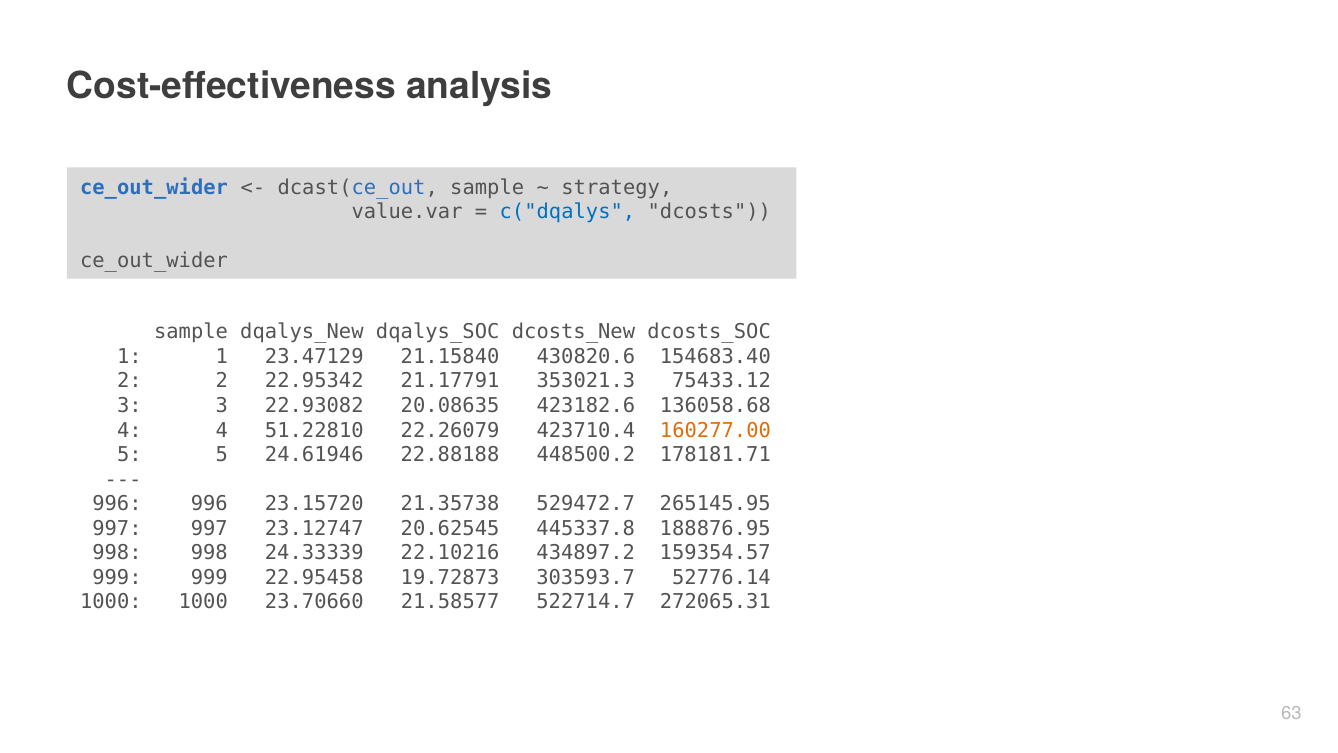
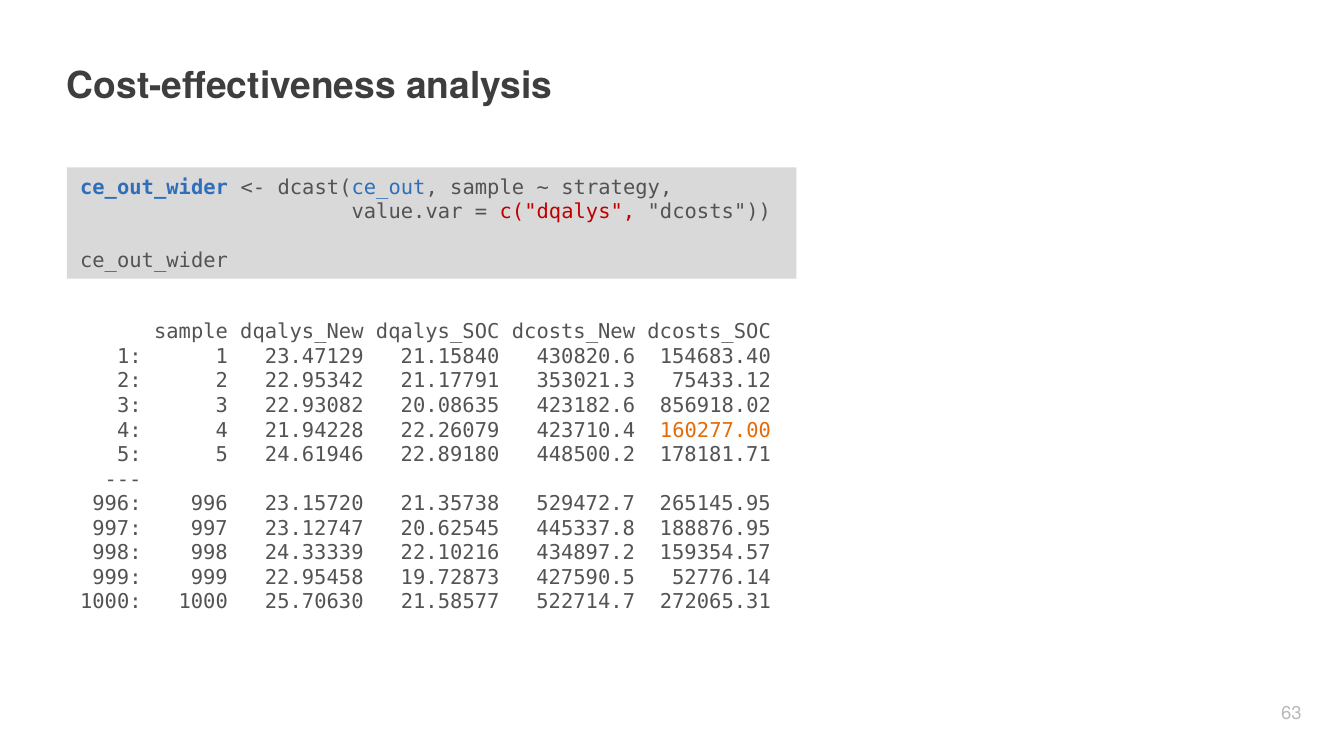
c("dqalys colour: blue -> red (567, 212)
136058.68: 136058.68 -> 856918.02 (715, 406)
51.22810: 51.22810 -> 21.94228 (314, 430)
22.88188: 22.88188 -> 22.89180 (450, 455)
303593.7: 303593.7 -> 427590.5 (586, 577)
23.70660: 23.70660 -> 25.70630 (314, 602)
